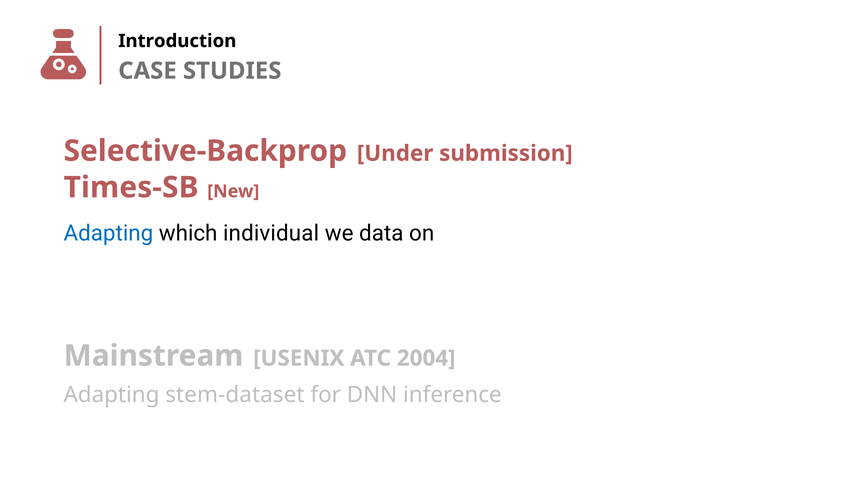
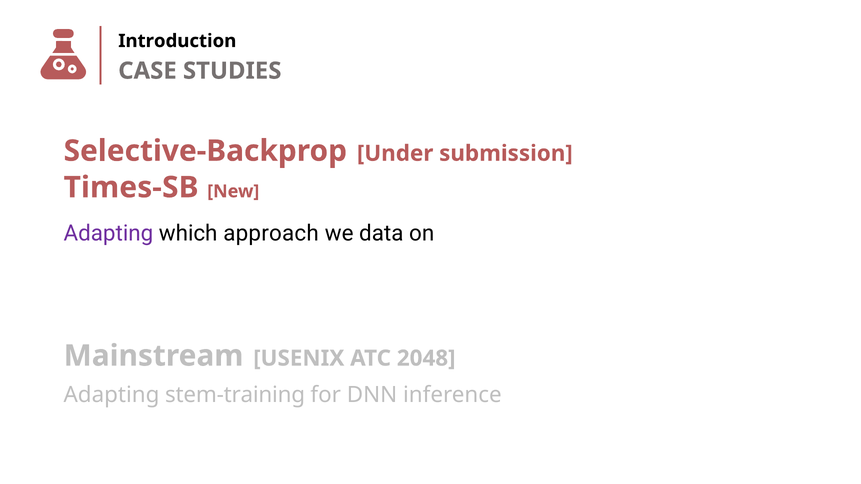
Adapting colour: blue -> purple (108, 234)
individual: individual -> approach (271, 234)
2004: 2004 -> 2048 (426, 358)
stem-dataset: stem-dataset -> stem-training (235, 395)
